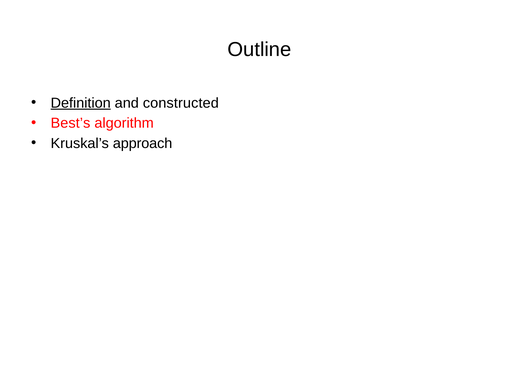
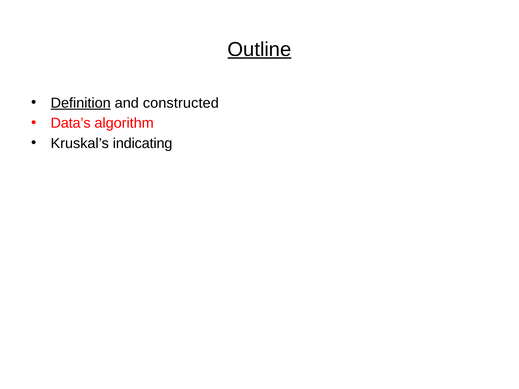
Outline underline: none -> present (259, 49)
Best’s: Best’s -> Data’s (71, 123)
approach: approach -> indicating (143, 143)
